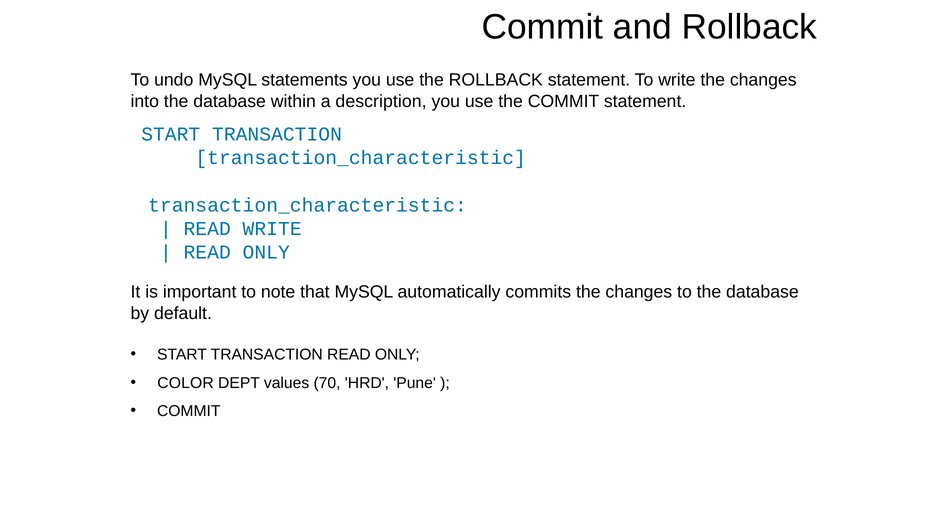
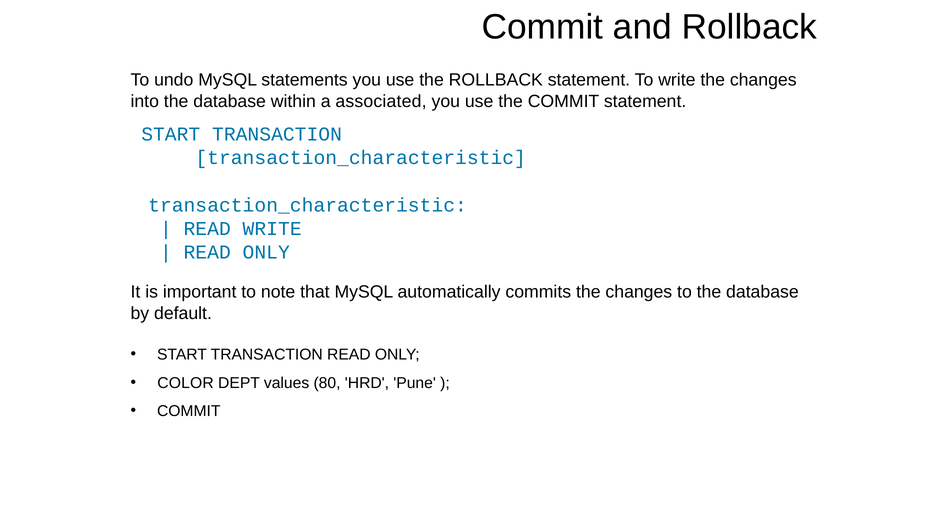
description: description -> associated (381, 101)
70: 70 -> 80 (327, 383)
